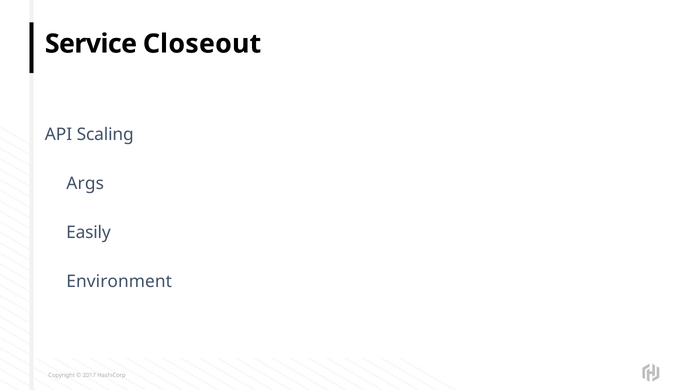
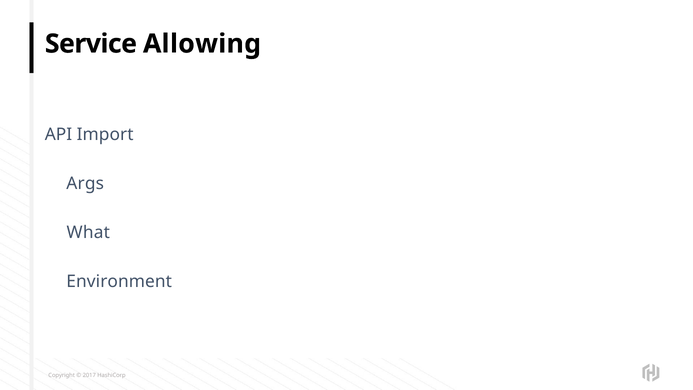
Closeout: Closeout -> Allowing (202, 44)
Scaling: Scaling -> Import (105, 134)
Easily: Easily -> What (88, 232)
